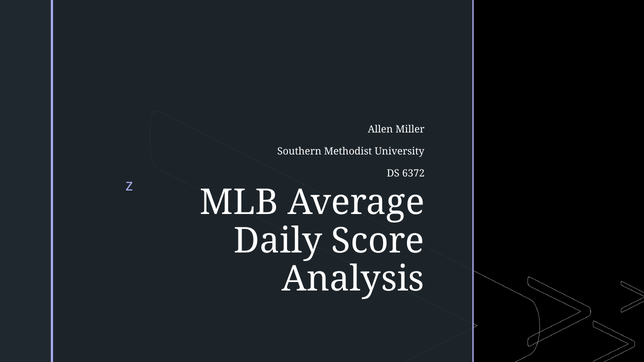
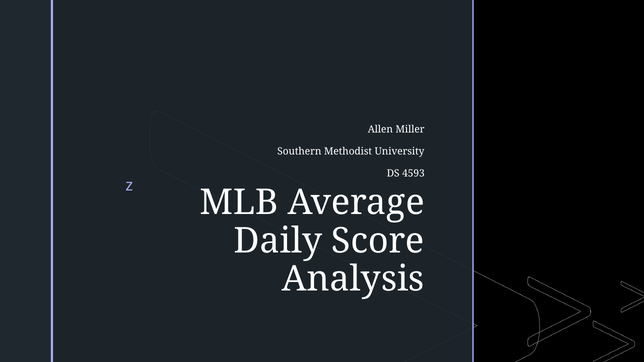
6372: 6372 -> 4593 (413, 173)
